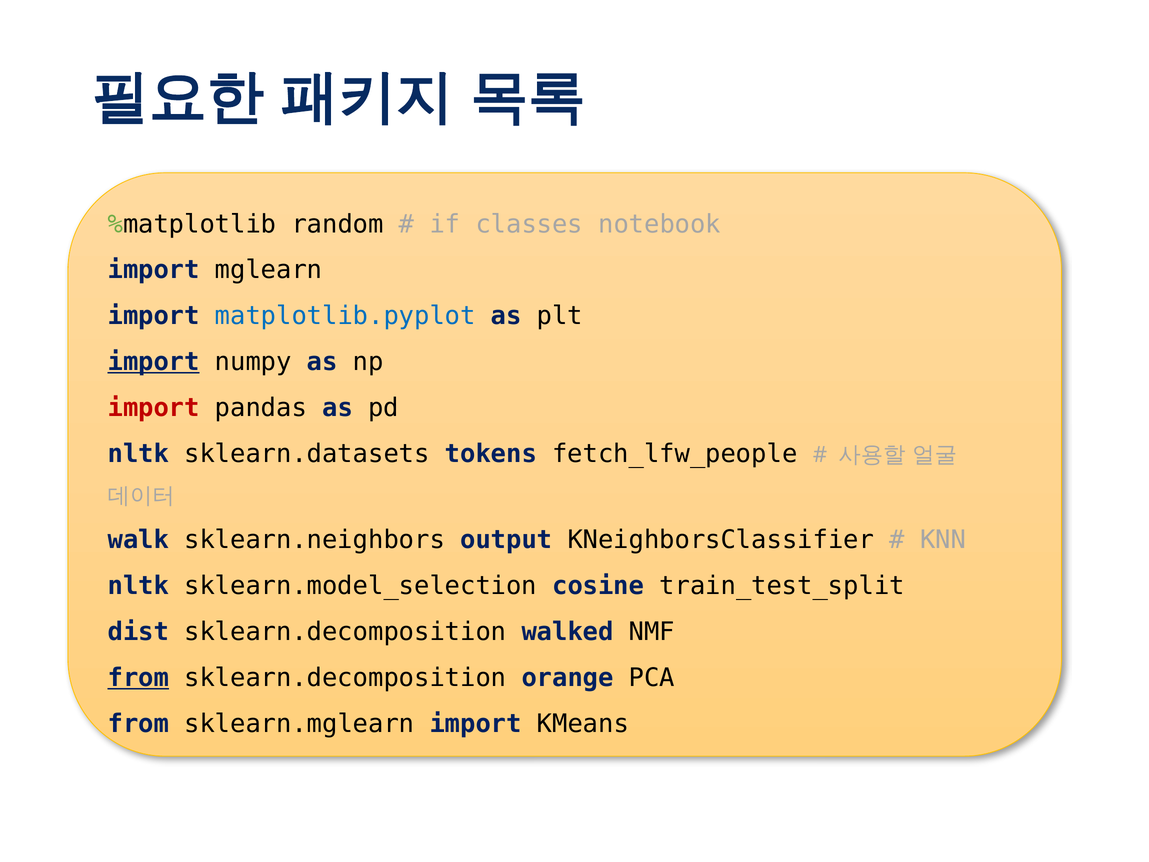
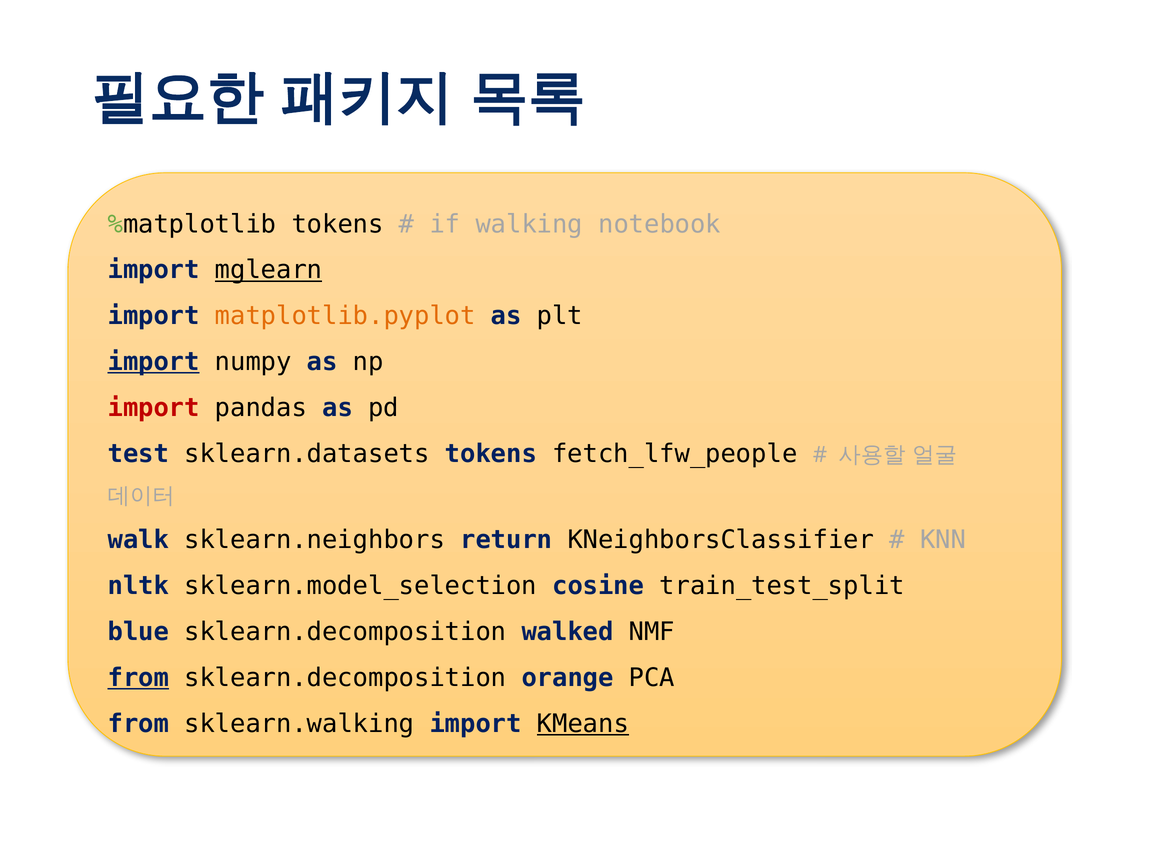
%matplotlib random: random -> tokens (338, 224)
classes: classes -> walking (529, 224)
mglearn underline: none -> present (269, 270)
matplotlib.pyplot colour: blue -> orange (345, 316)
nltk: nltk -> test (138, 454)
output: output -> return (506, 540)
dist: dist -> blue (138, 632)
sklearn.mglearn: sklearn.mglearn -> sklearn.walking (299, 723)
KMeans underline: none -> present (583, 723)
